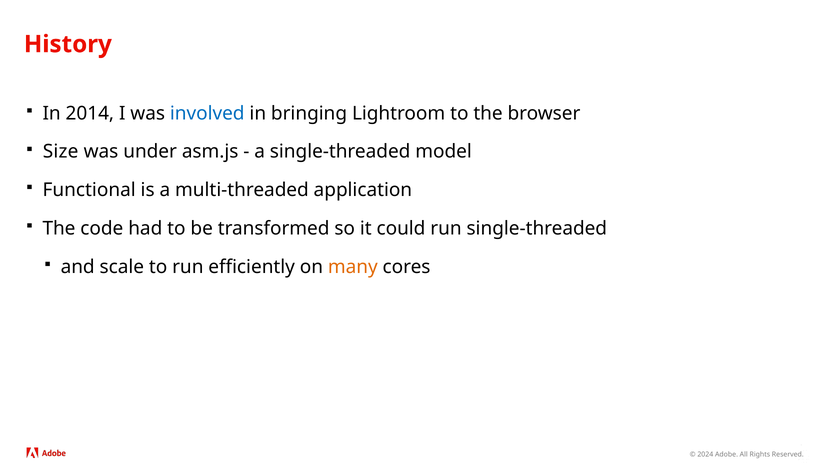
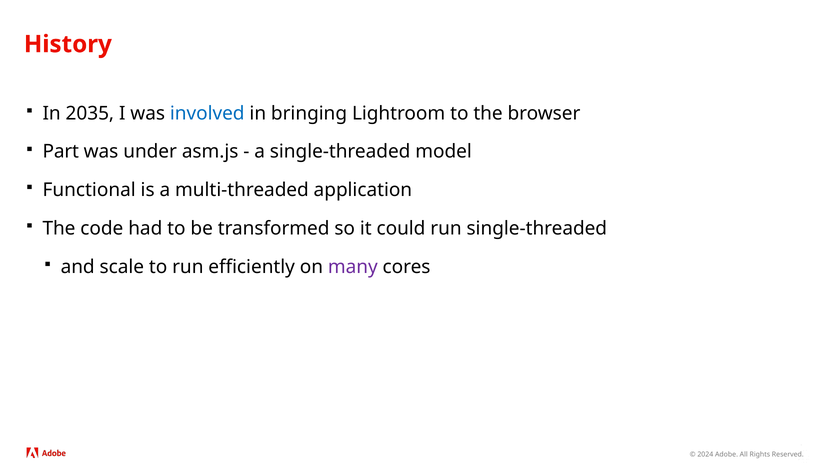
2014: 2014 -> 2035 (90, 113)
Size: Size -> Part (61, 152)
many colour: orange -> purple (353, 267)
